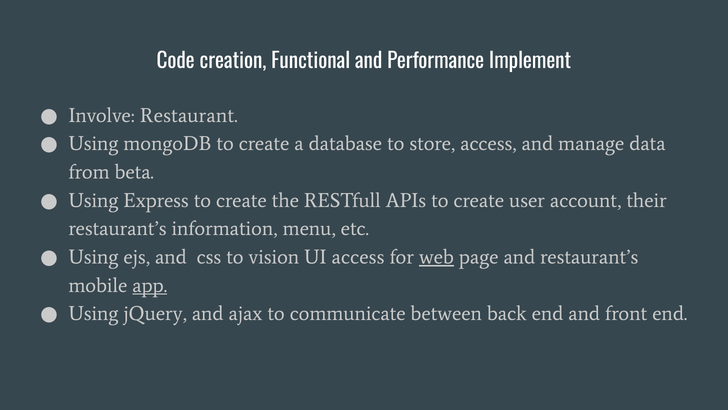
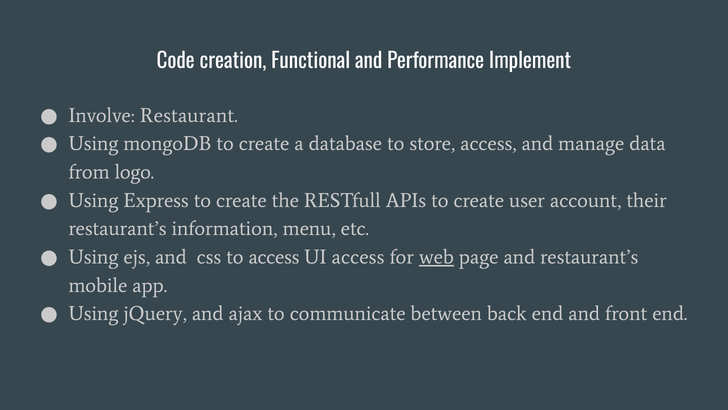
beta: beta -> logo (134, 172)
to vision: vision -> access (274, 257)
app underline: present -> none (150, 285)
